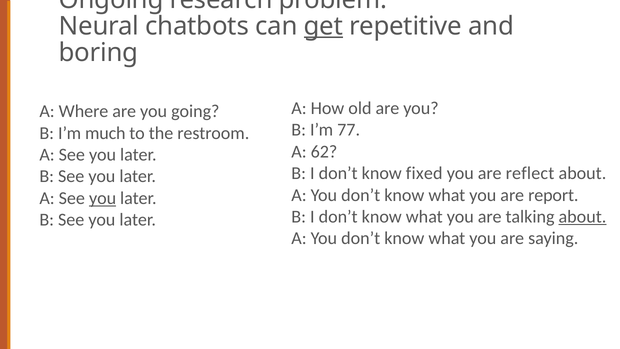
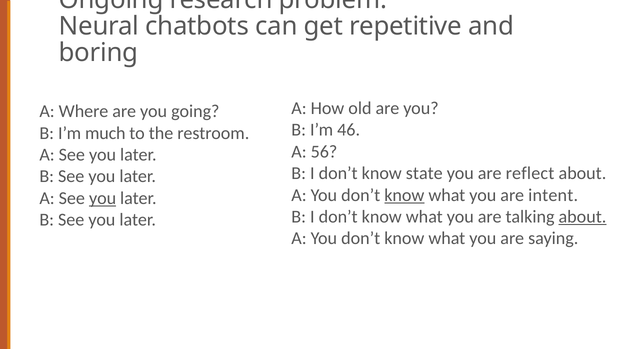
get underline: present -> none (323, 26)
77: 77 -> 46 (349, 130)
62: 62 -> 56 (324, 151)
fixed: fixed -> state (424, 173)
know underline: none -> present (404, 195)
report: report -> intent (553, 195)
